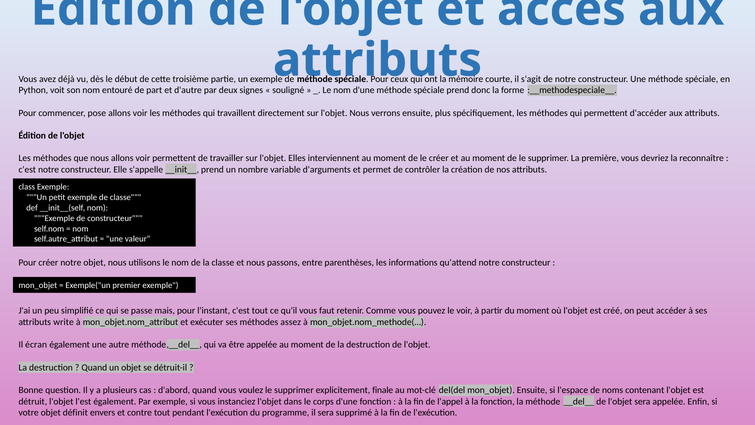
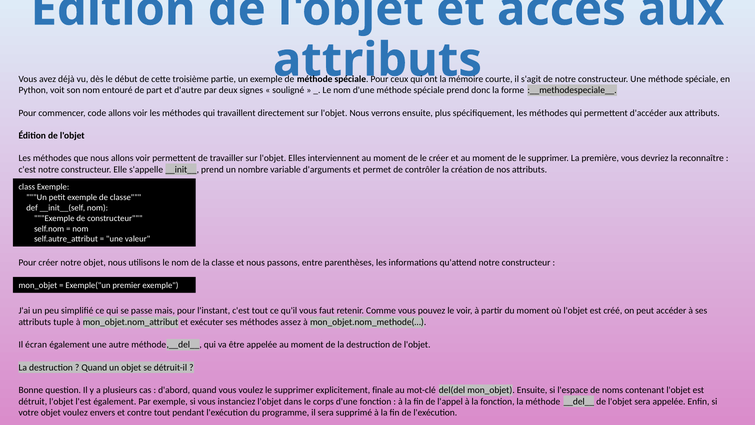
pose: pose -> code (97, 113)
write: write -> tuple (63, 322)
objet définit: définit -> voulez (75, 413)
